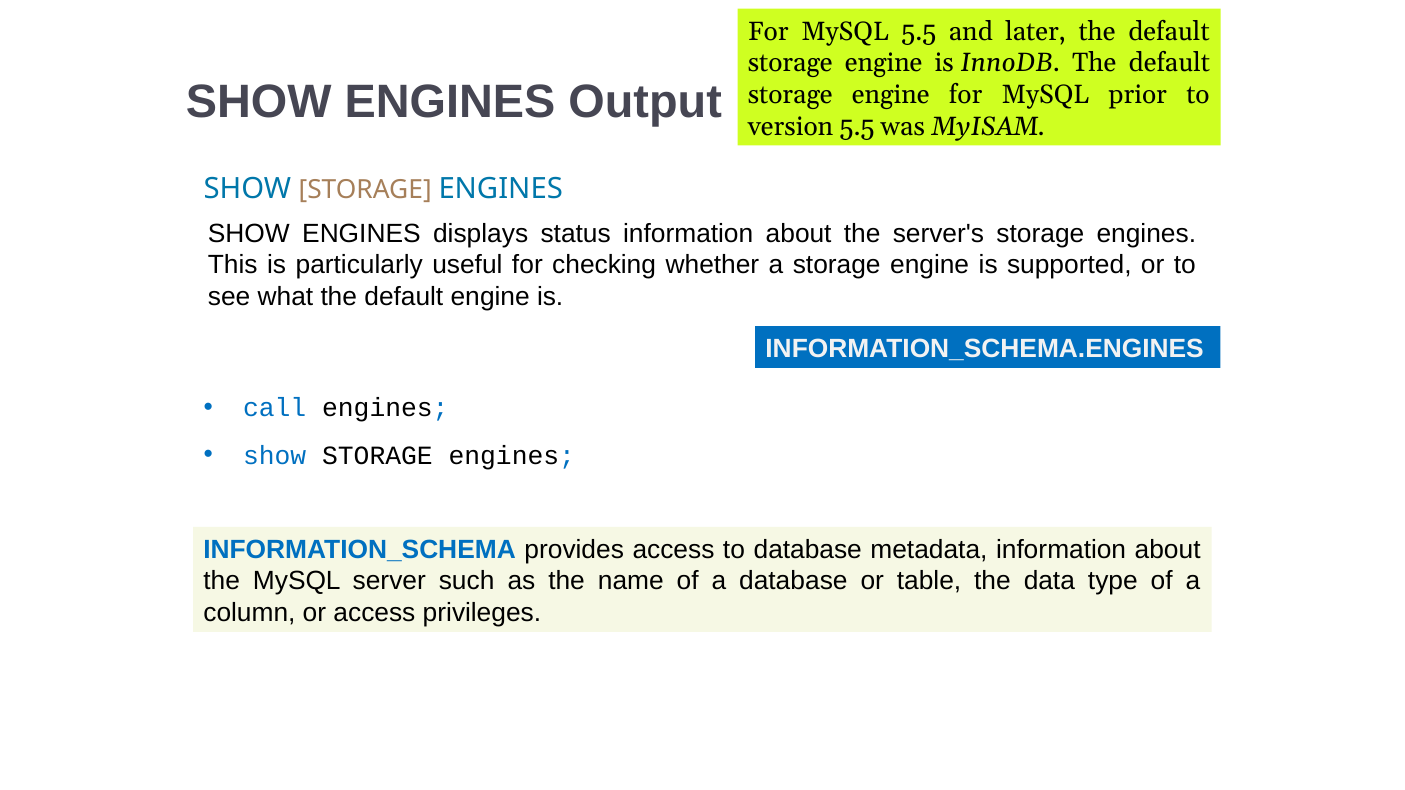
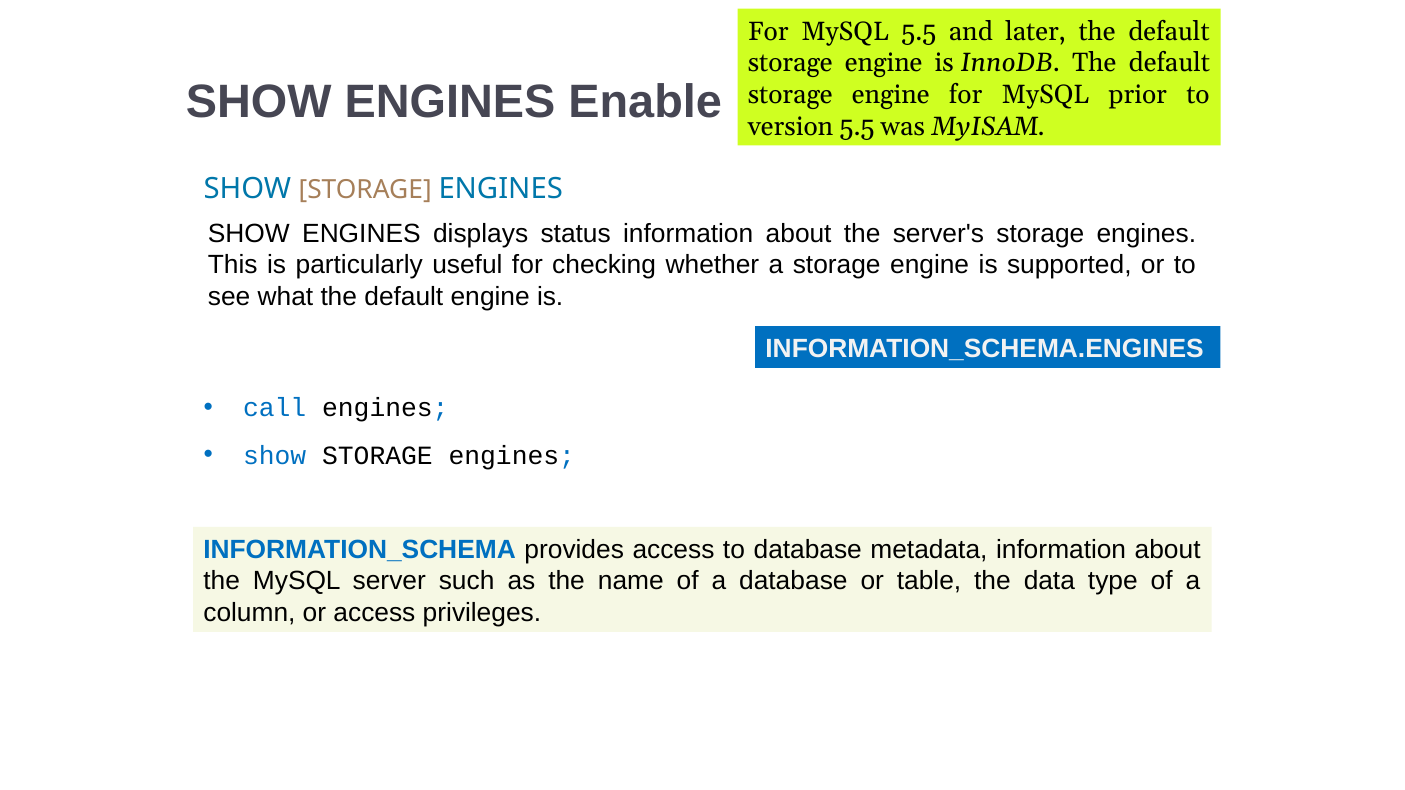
Output: Output -> Enable (645, 102)
